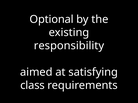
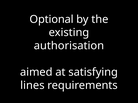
responsibility: responsibility -> authorisation (69, 46)
class: class -> lines (32, 86)
